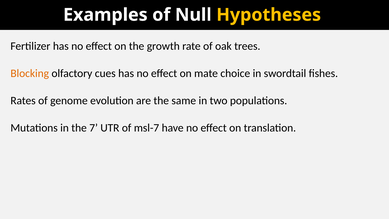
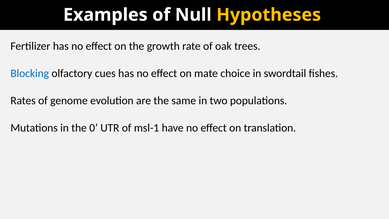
Blocking colour: orange -> blue (30, 73)
7: 7 -> 0 (94, 128)
msl-7: msl-7 -> msl-1 (147, 128)
